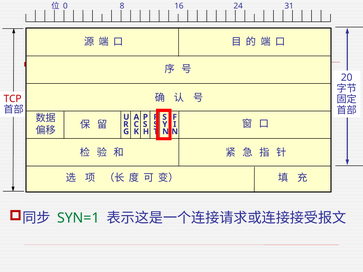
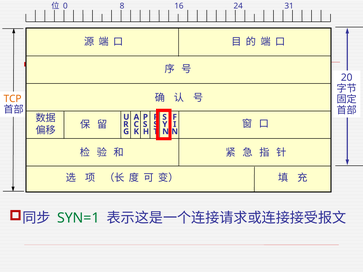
TCP colour: red -> orange (13, 99)
